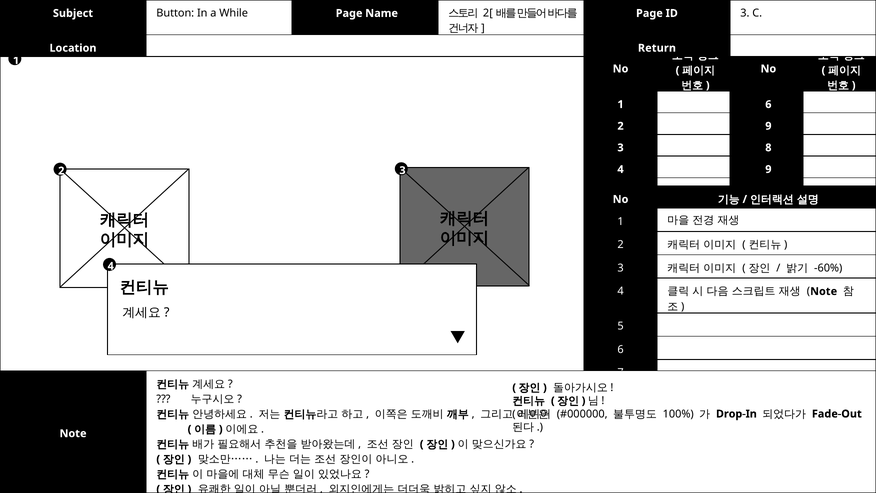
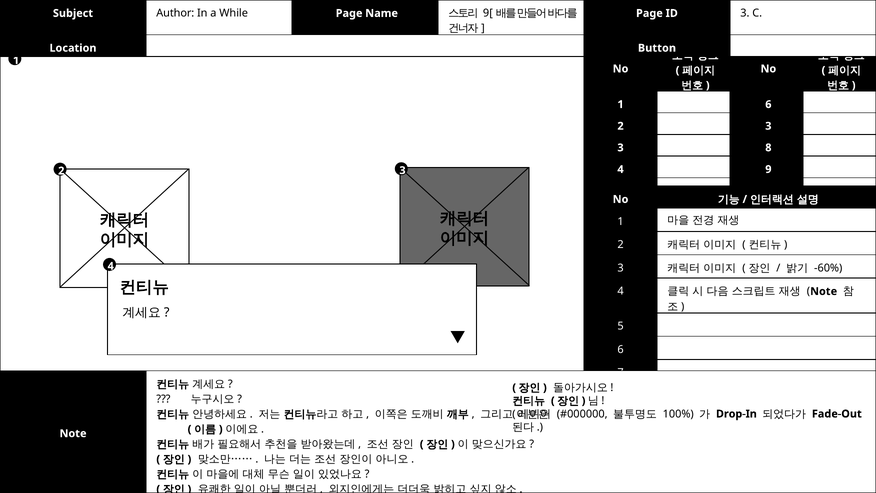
Button: Button -> Author (175, 13)
2: 2 -> 9 (486, 13)
Return: Return -> Button (657, 48)
9: 9 -> 3 (768, 126)
